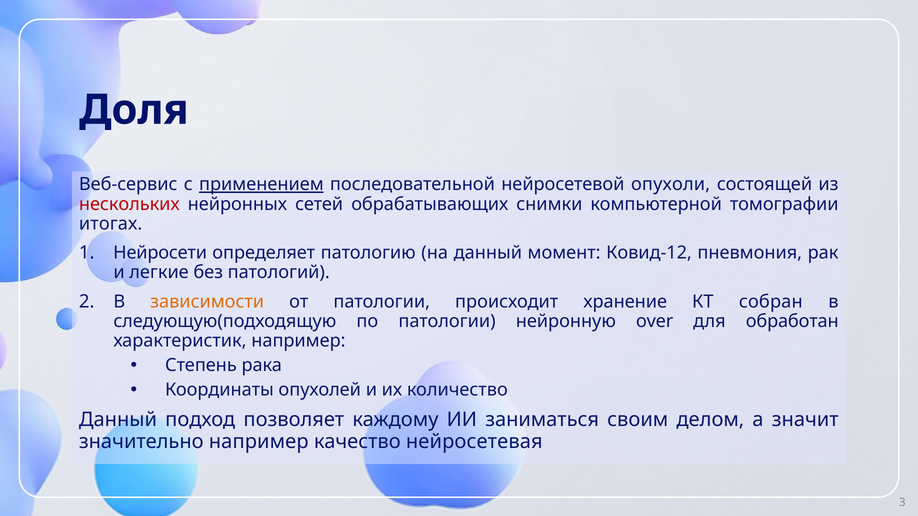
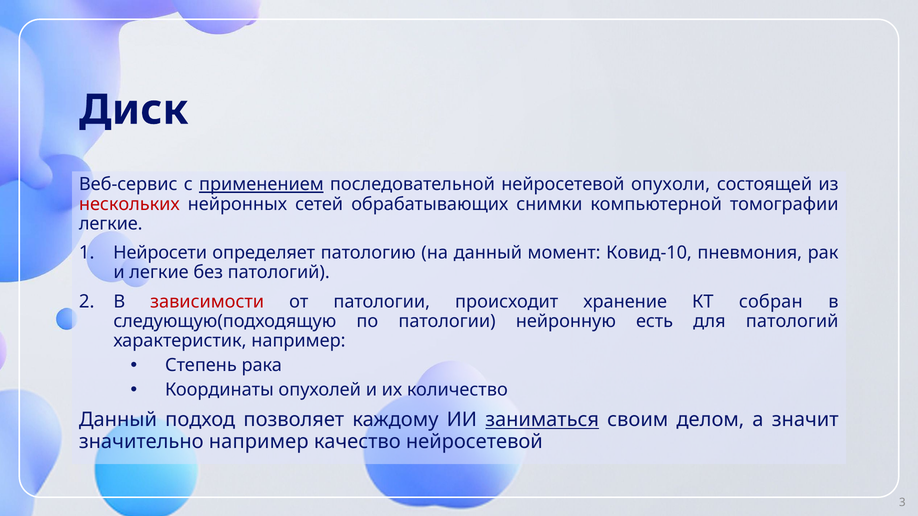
Доля: Доля -> Диск (134, 110)
итогах: итогах -> легкие (111, 224)
Ковид-12: Ковид-12 -> Ковид-10 (649, 253)
зависимости colour: orange -> red (207, 302)
over: over -> есть (655, 321)
для обработан: обработан -> патологий (792, 321)
заниматься underline: none -> present (542, 420)
качество нейросетевая: нейросетевая -> нейросетевой (474, 442)
